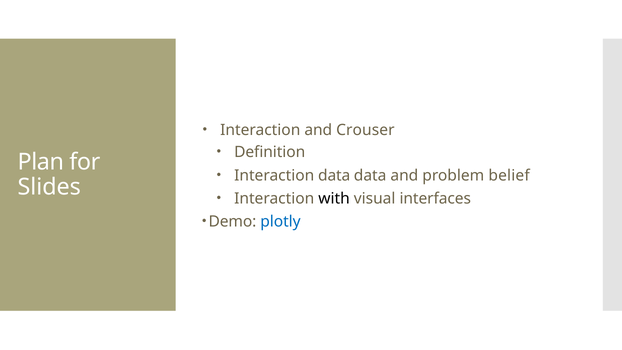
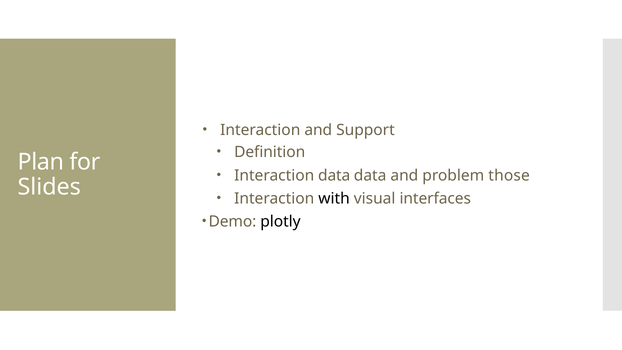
Crouser: Crouser -> Support (365, 130)
belief: belief -> those (509, 176)
plotly colour: blue -> black (280, 221)
